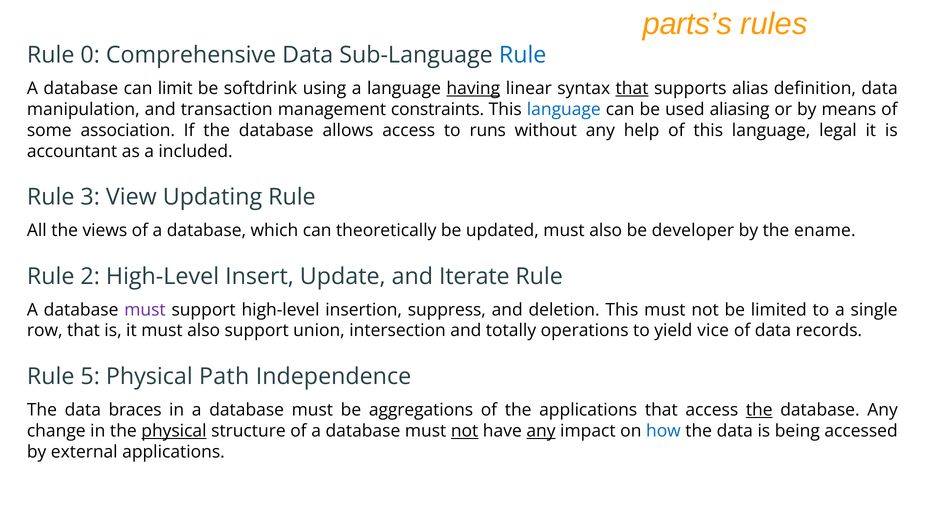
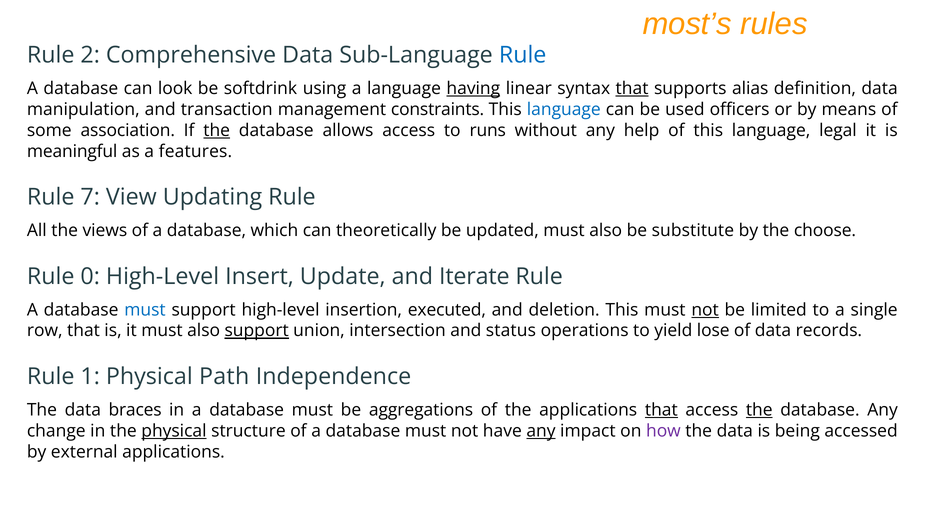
parts’s: parts’s -> most’s (687, 24)
0: 0 -> 2 (90, 55)
limit: limit -> look (175, 89)
aliasing: aliasing -> officers (740, 109)
the underline: none -> present (217, 130)
accountant: accountant -> meaningful (72, 151)
included: included -> features (195, 151)
3: 3 -> 7 (90, 197)
developer: developer -> substitute (693, 230)
ename: ename -> choose (825, 230)
2: 2 -> 0 (90, 276)
must colour: purple -> blue (145, 310)
suppress: suppress -> executed (447, 310)
not underline: none -> present (705, 310)
support underline: none -> present (257, 331)
totally: totally -> status (511, 331)
vice: vice -> lose (713, 331)
5: 5 -> 1 (90, 376)
that underline: none -> present (661, 410)
not underline: present -> none (465, 431)
how colour: blue -> purple (663, 431)
